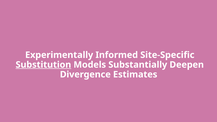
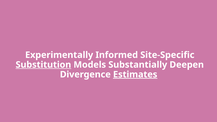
Estimates underline: none -> present (135, 74)
